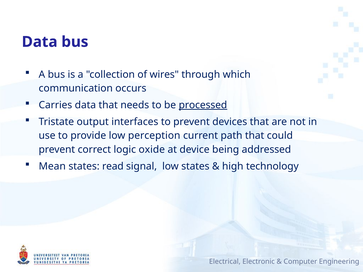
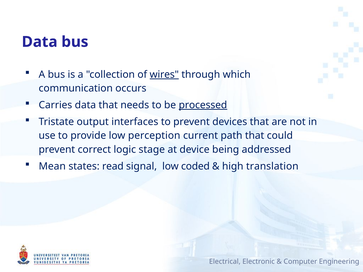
wires underline: none -> present (164, 75)
oxide: oxide -> stage (152, 150)
low states: states -> coded (195, 166)
technology: technology -> translation (272, 166)
